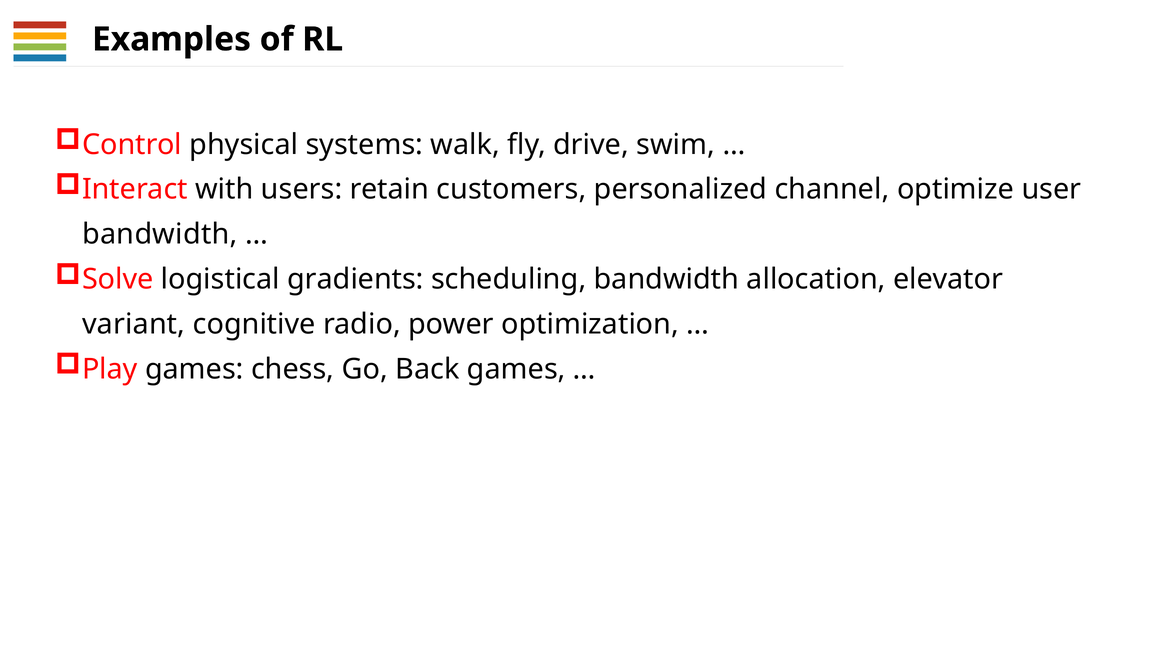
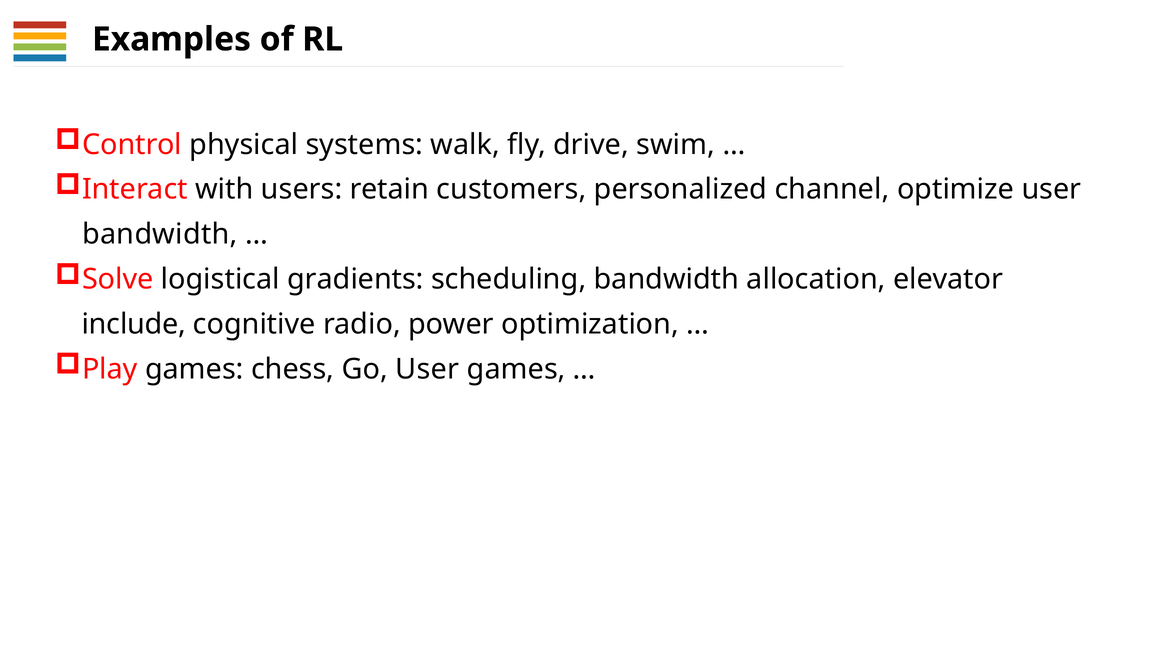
variant: variant -> include (134, 324)
Go Back: Back -> User (427, 369)
